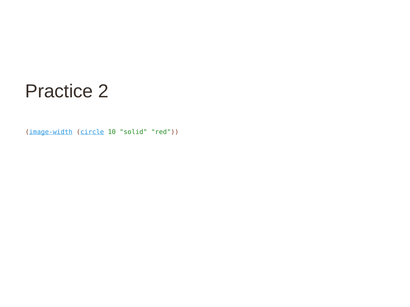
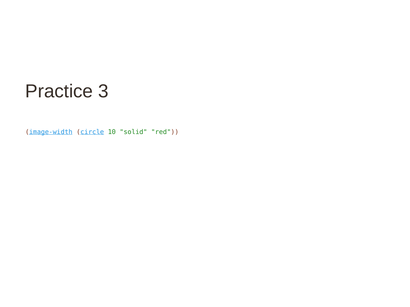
2: 2 -> 3 (103, 92)
